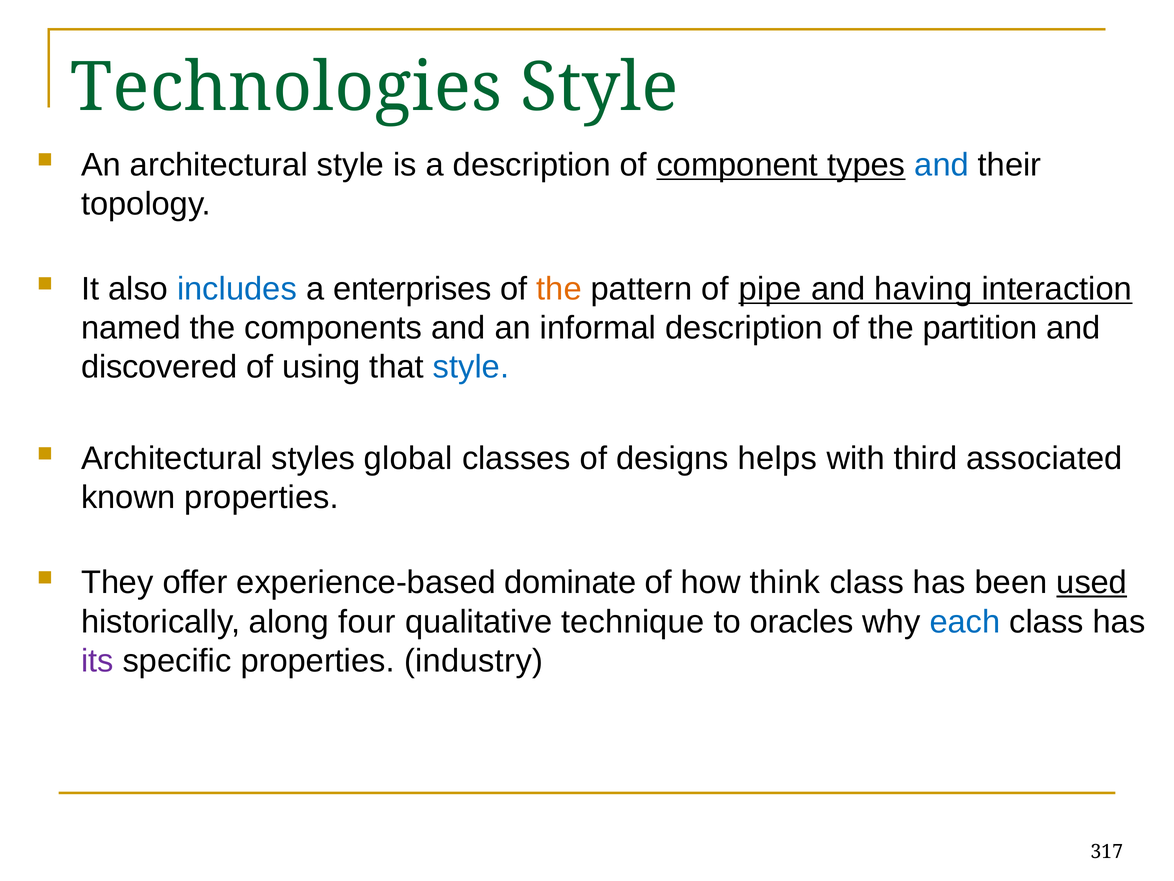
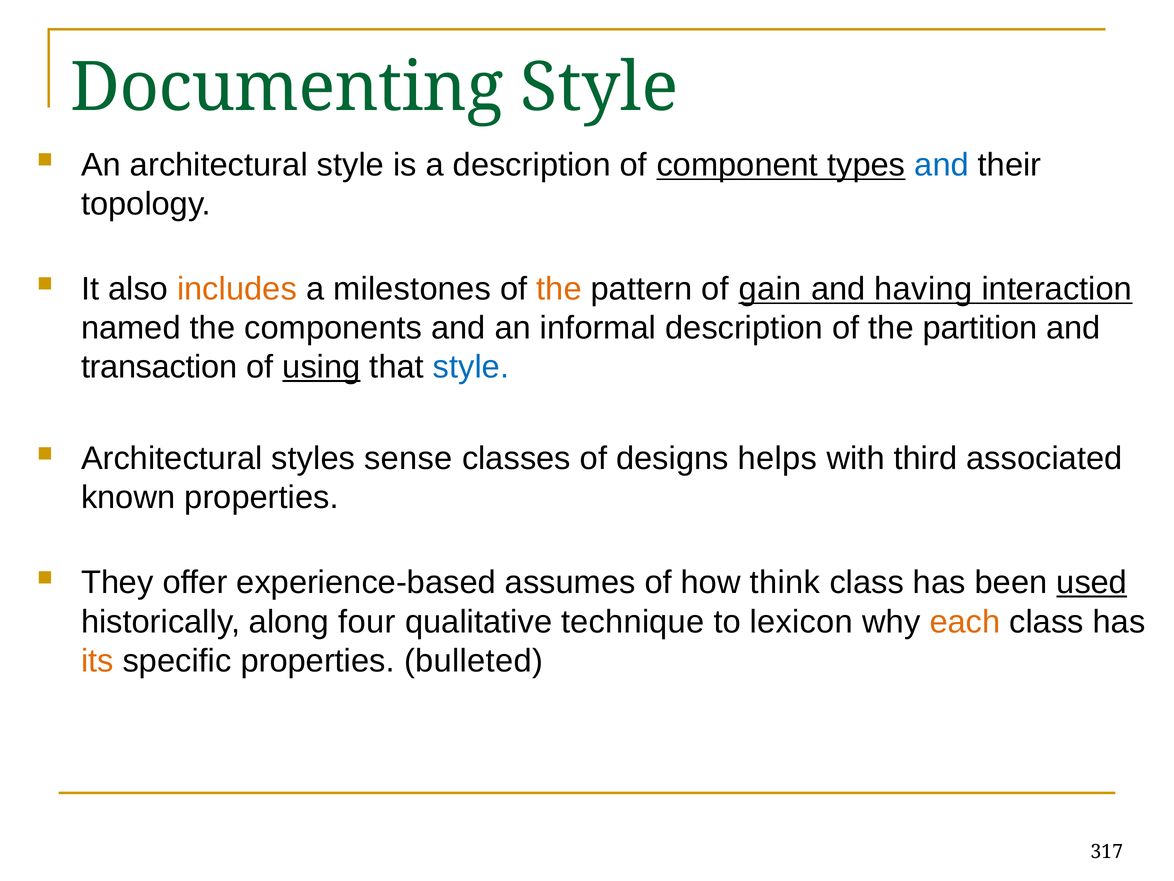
Technologies: Technologies -> Documenting (287, 87)
includes colour: blue -> orange (237, 289)
enterprises: enterprises -> milestones (412, 289)
pipe: pipe -> gain (770, 289)
discovered: discovered -> transaction (159, 367)
using underline: none -> present (321, 367)
global: global -> sense (408, 458)
dominate: dominate -> assumes (570, 582)
oracles: oracles -> lexicon (801, 621)
each colour: blue -> orange (965, 621)
its colour: purple -> orange (97, 661)
industry: industry -> bulleted (474, 661)
